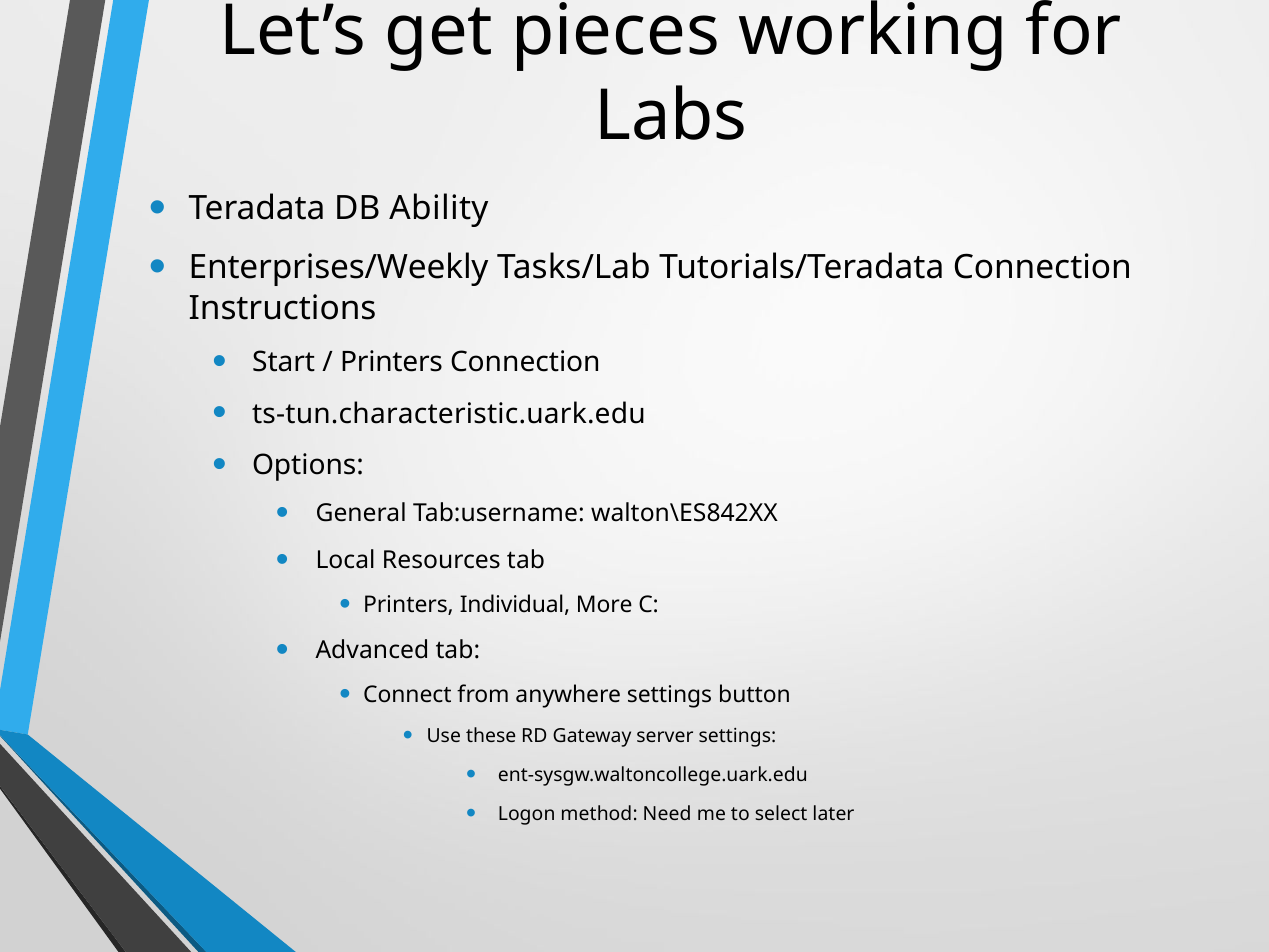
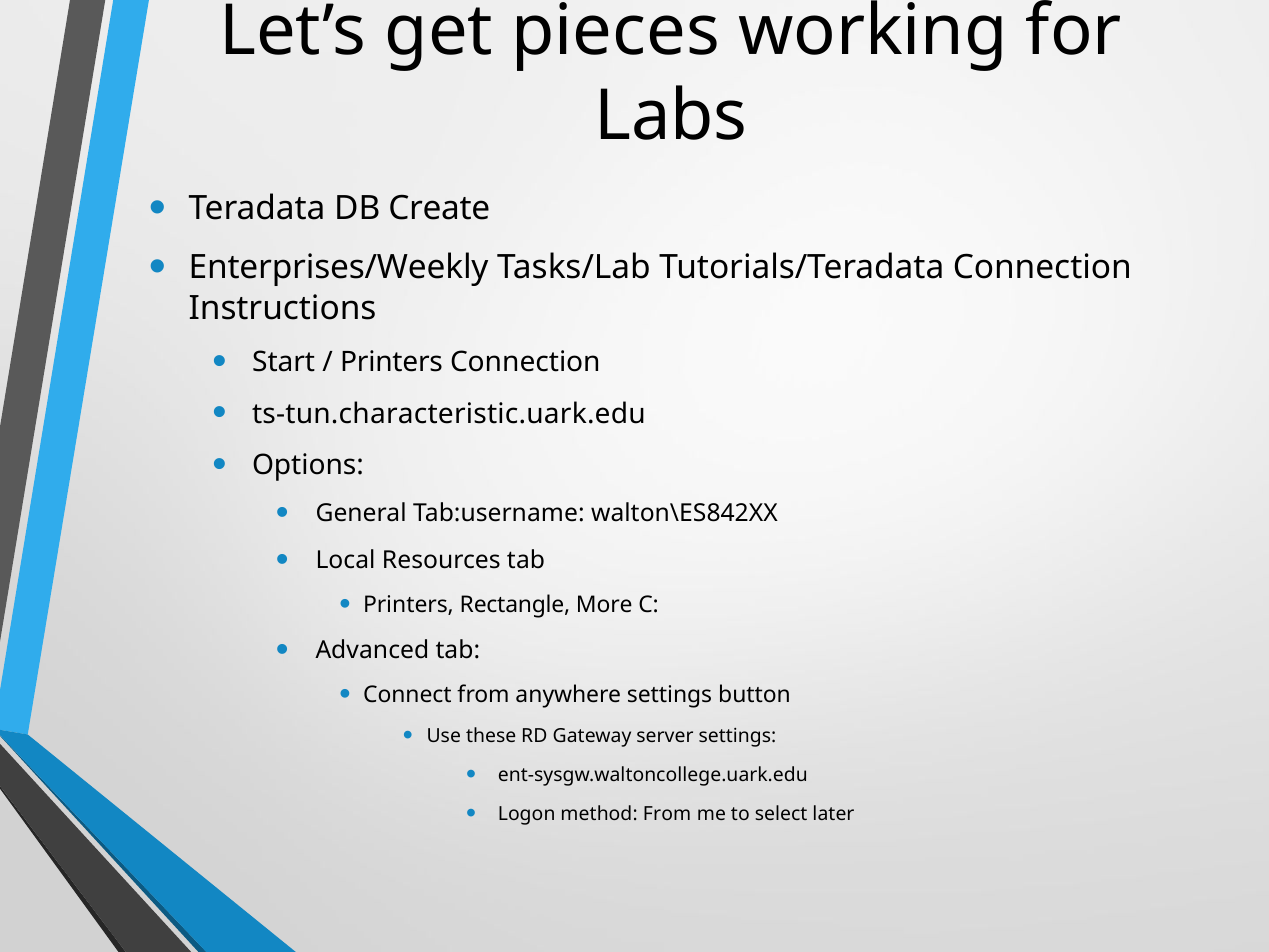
Ability: Ability -> Create (439, 209)
Individual: Individual -> Rectangle (515, 605)
method Need: Need -> From (667, 813)
